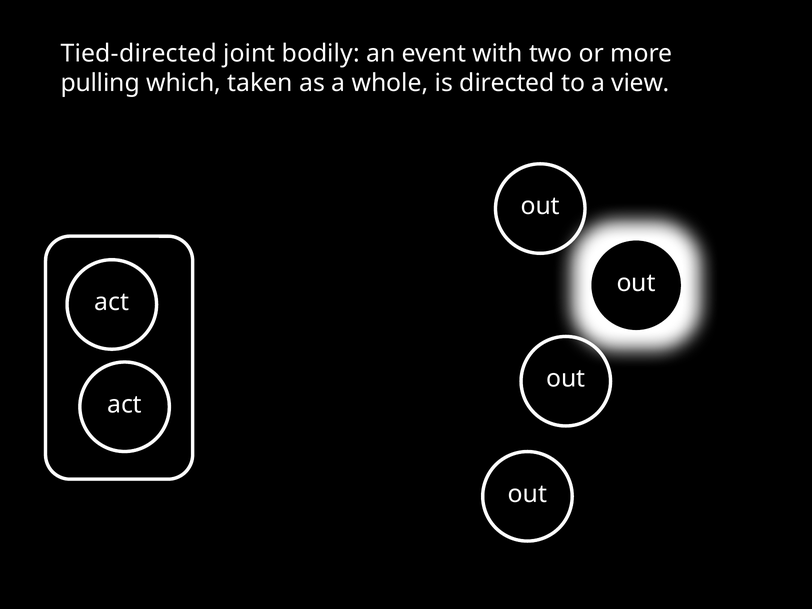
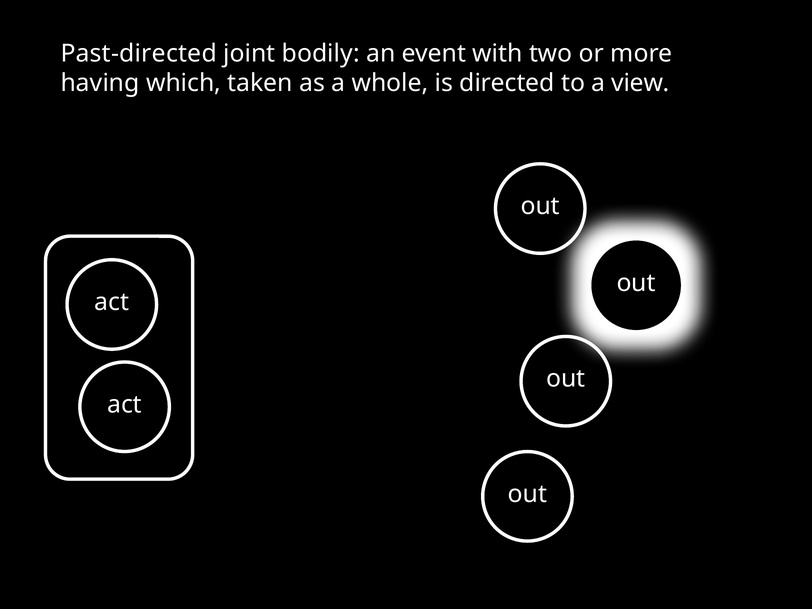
Tied-directed: Tied-directed -> Past-directed (139, 53)
pulling: pulling -> having (100, 83)
